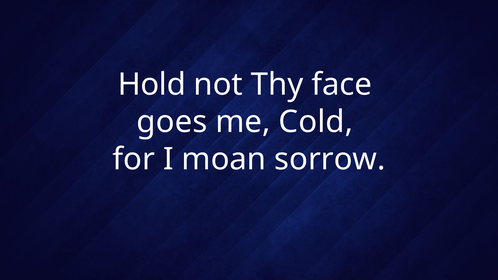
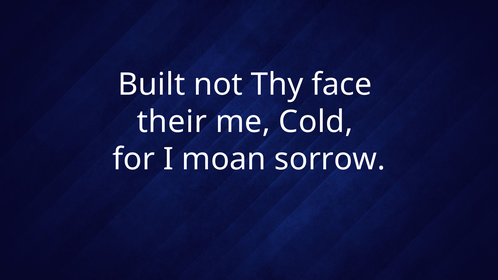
Hold: Hold -> Built (152, 85)
goes: goes -> their (172, 122)
